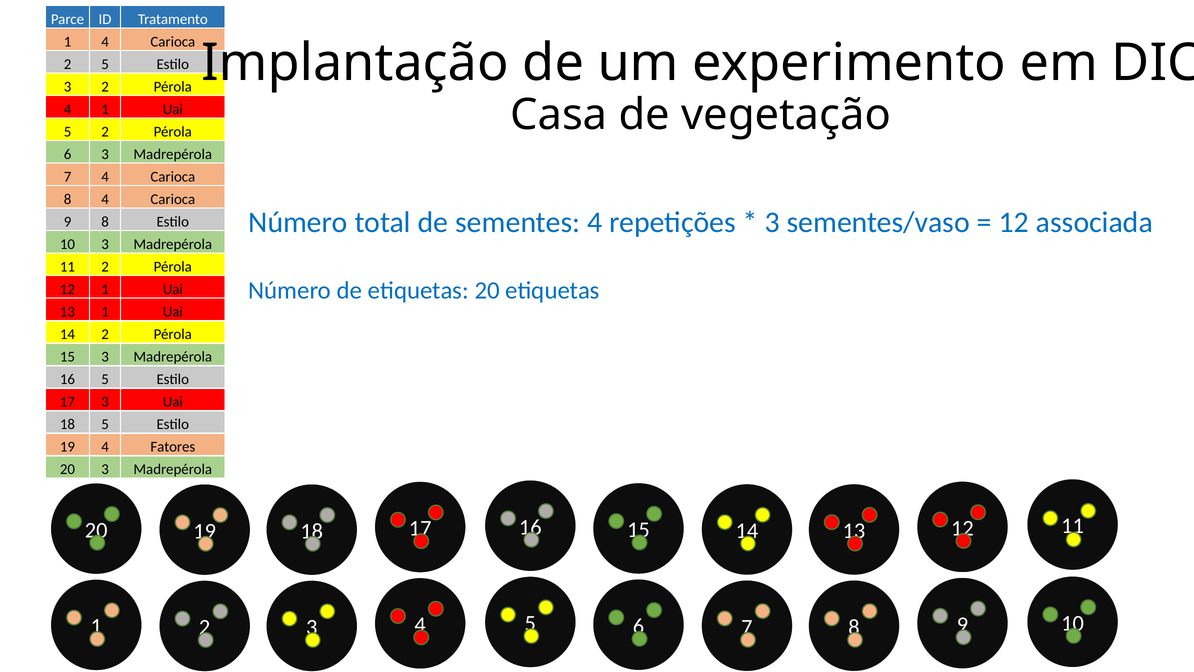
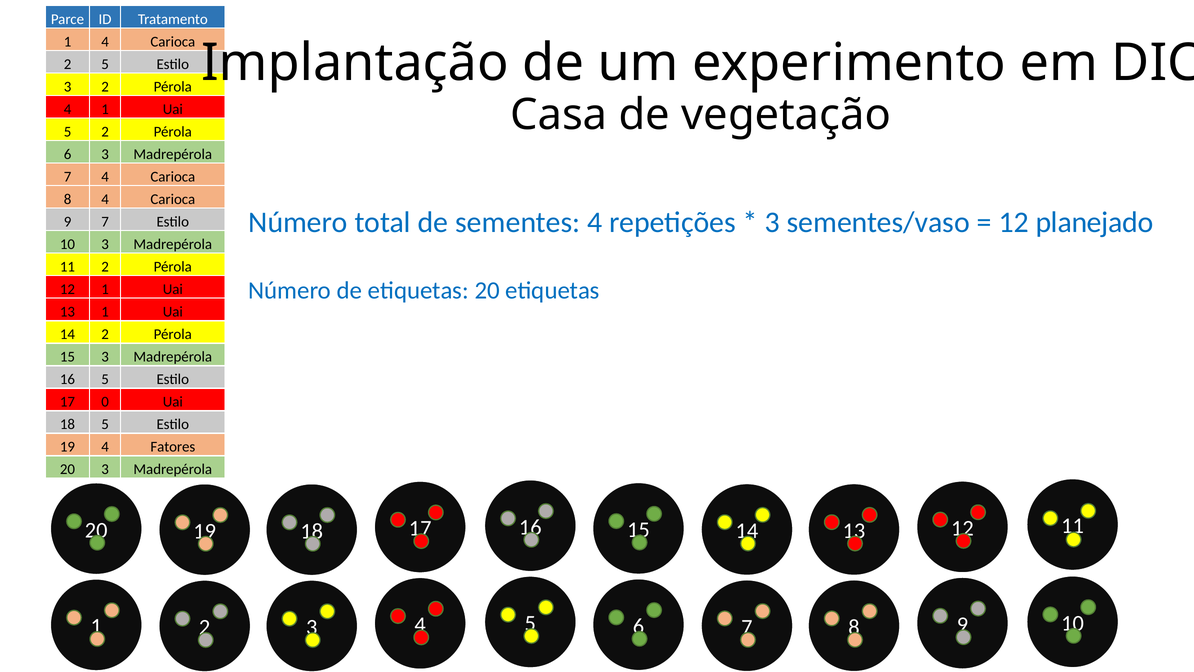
associada: associada -> planejado (1095, 222)
9 8: 8 -> 7 (105, 222)
17 3: 3 -> 0 (105, 402)
